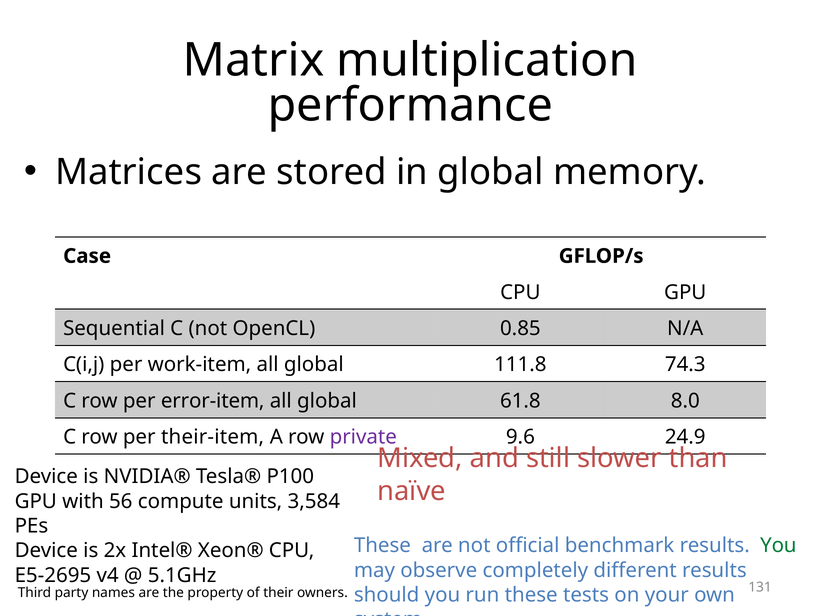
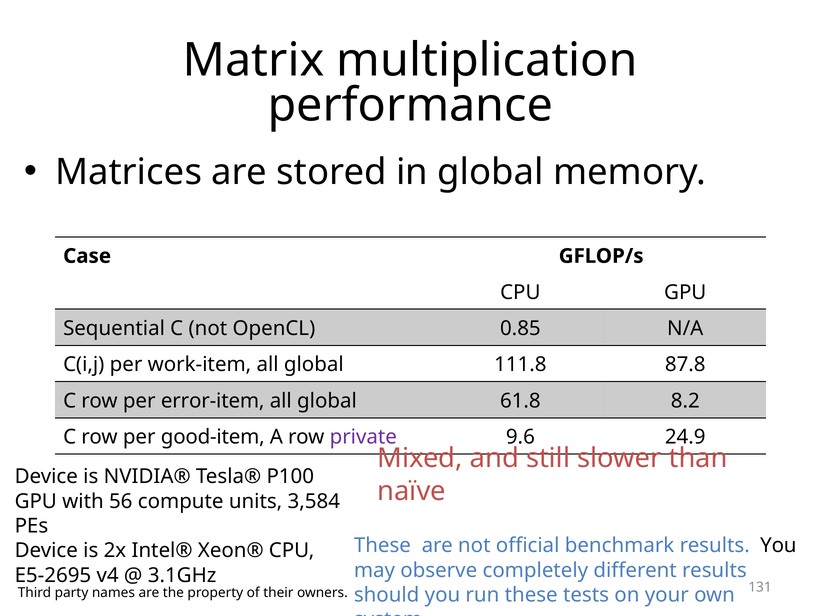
74.3: 74.3 -> 87.8 (685, 364)
8.0: 8.0 -> 8.2 (685, 401)
their-item: their-item -> good-item (213, 437)
You colour: green -> black (778, 545)
5.1GHz: 5.1GHz -> 3.1GHz (182, 575)
